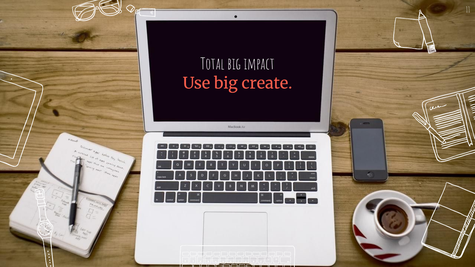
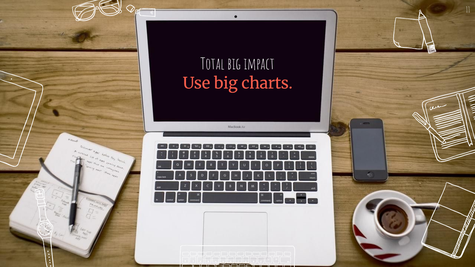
create: create -> charts (267, 83)
